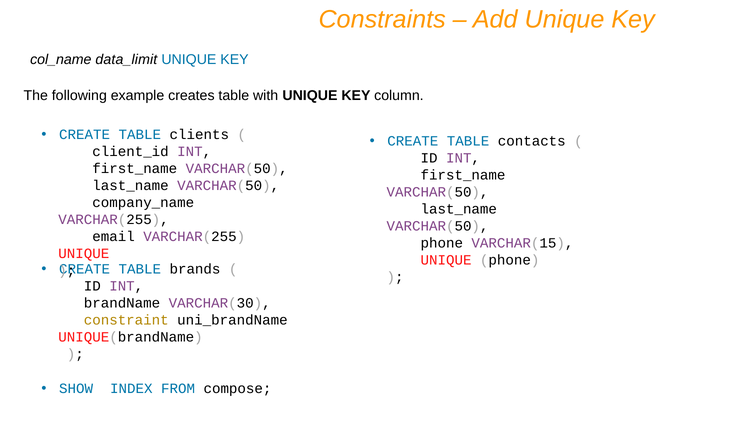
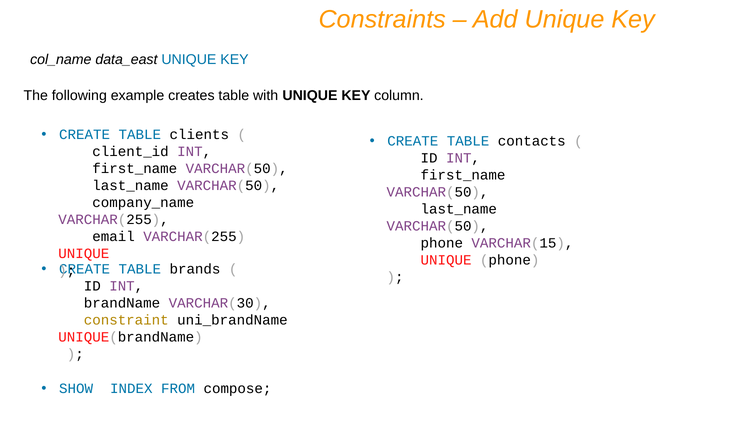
data_limit: data_limit -> data_east (126, 60)
